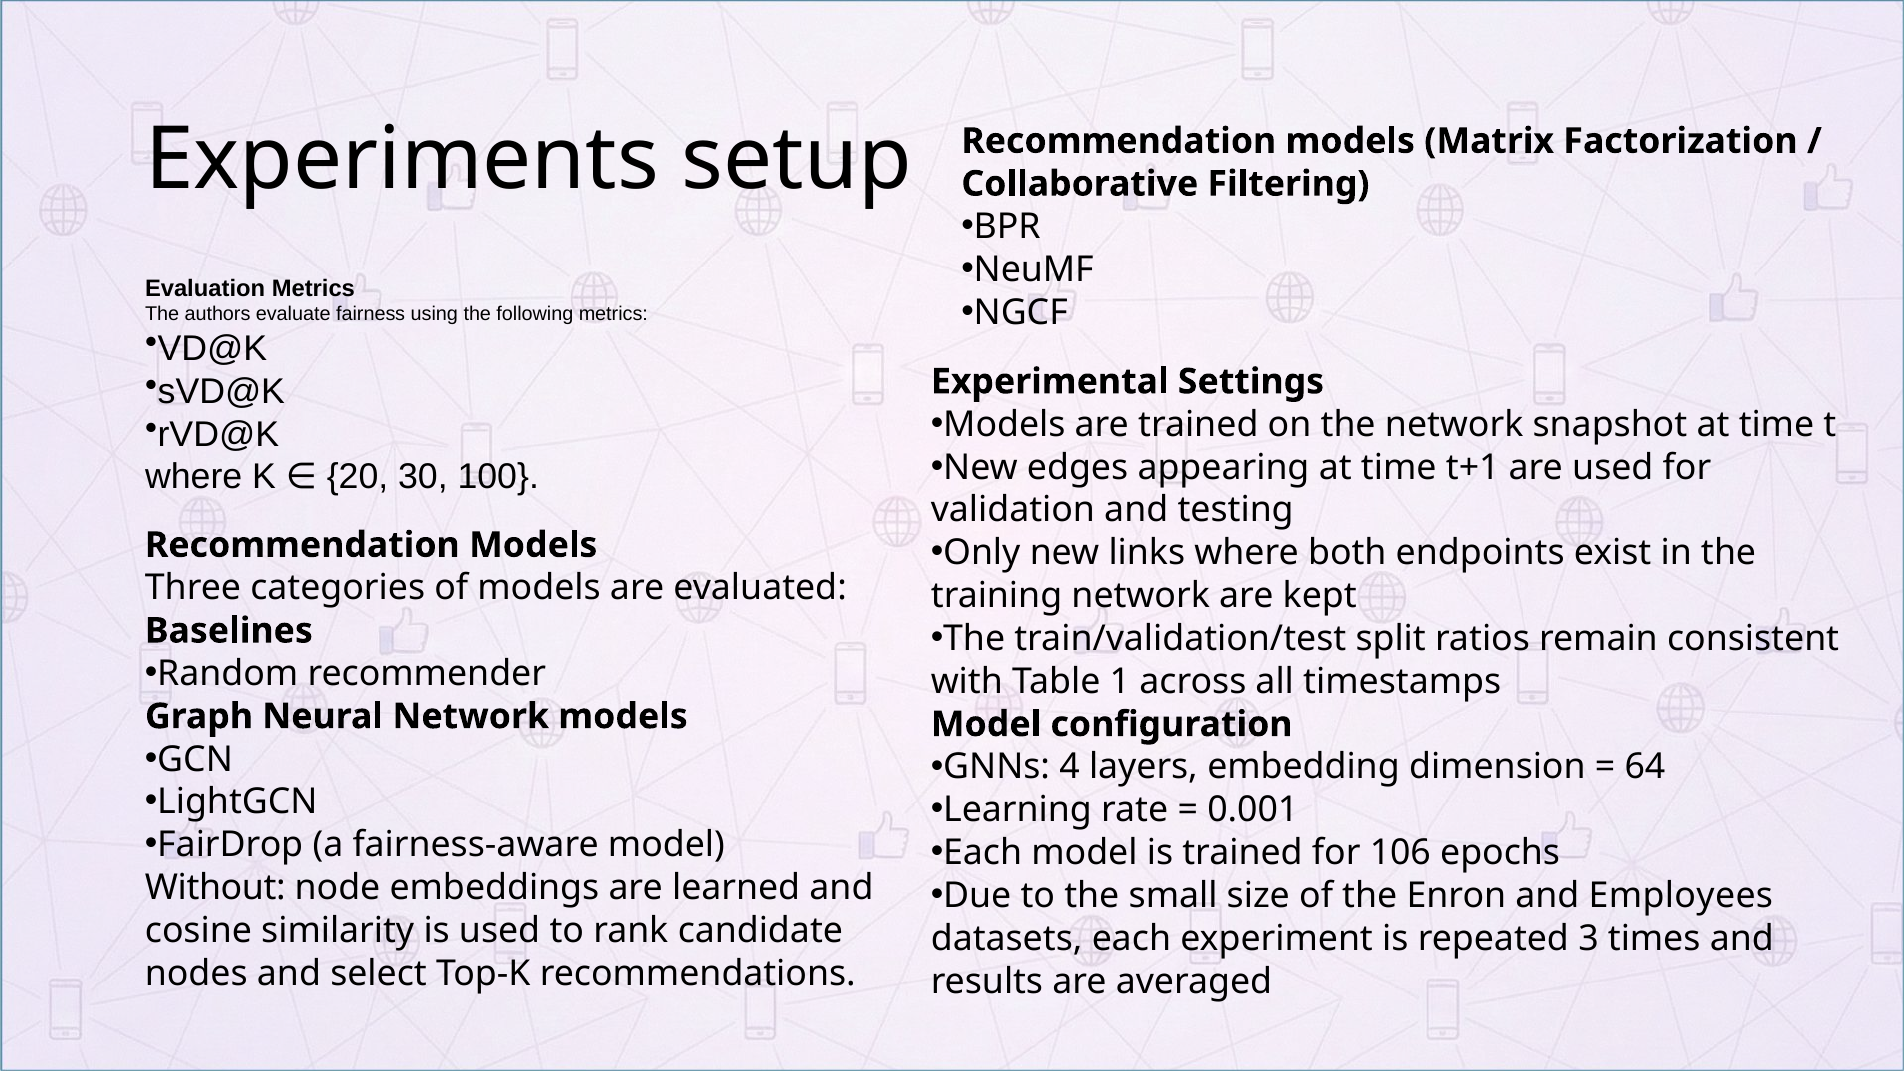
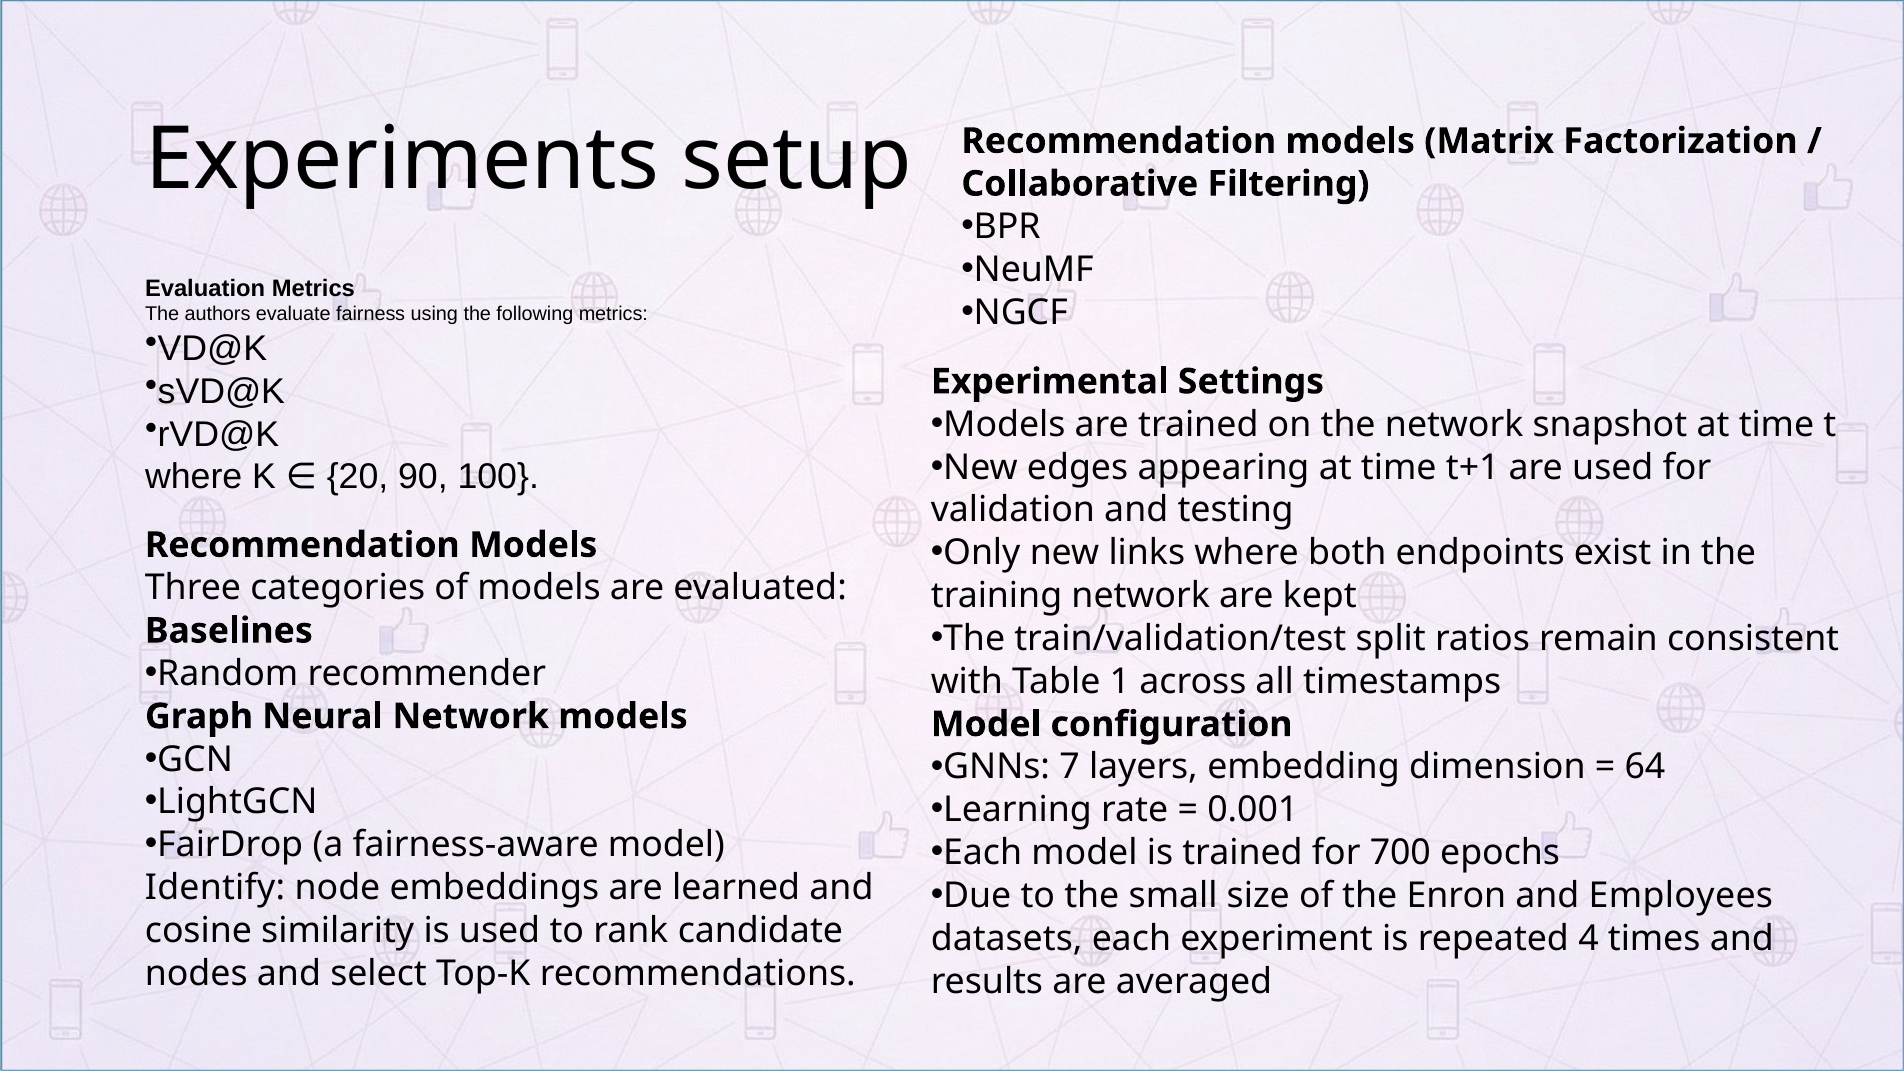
30: 30 -> 90 (423, 477)
4: 4 -> 7 (1070, 767)
106: 106 -> 700 (1400, 853)
Without: Without -> Identify (215, 888)
3: 3 -> 4 (1588, 939)
